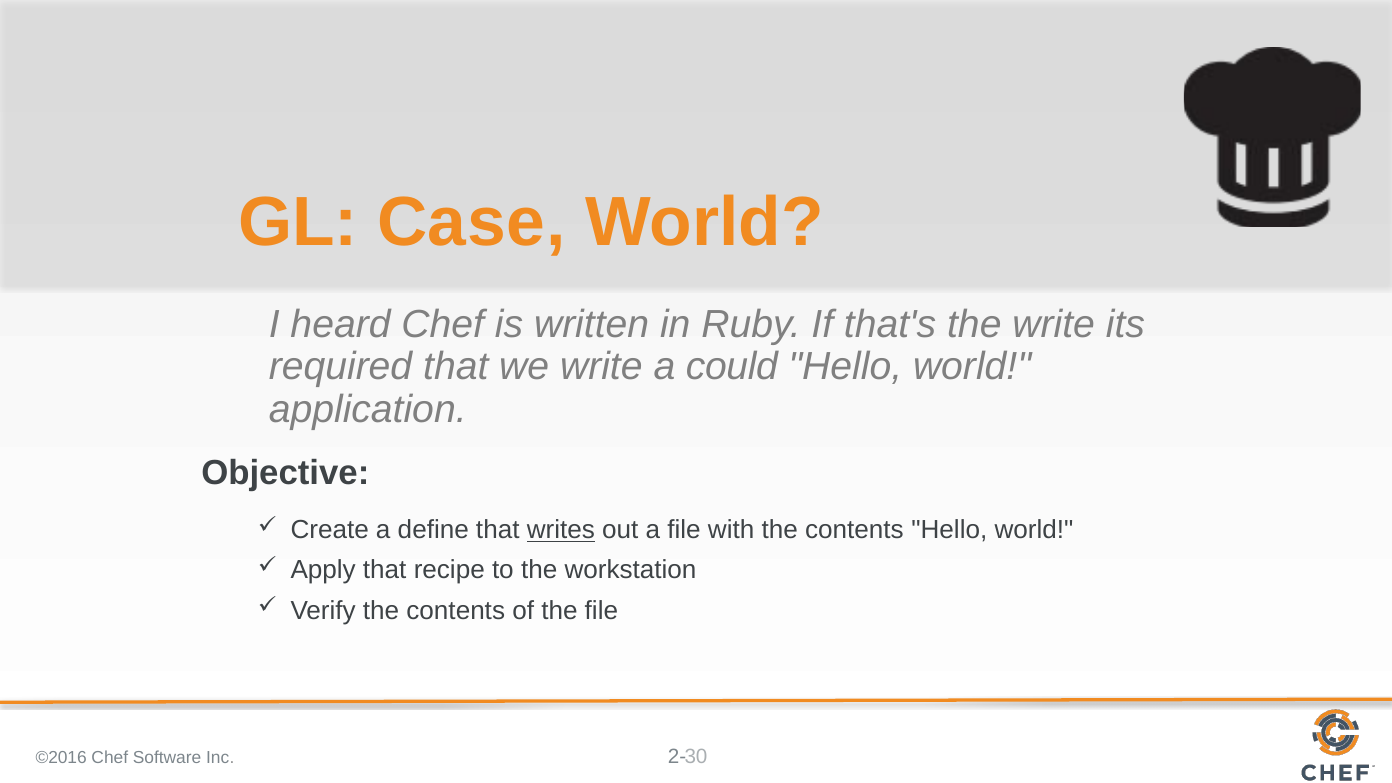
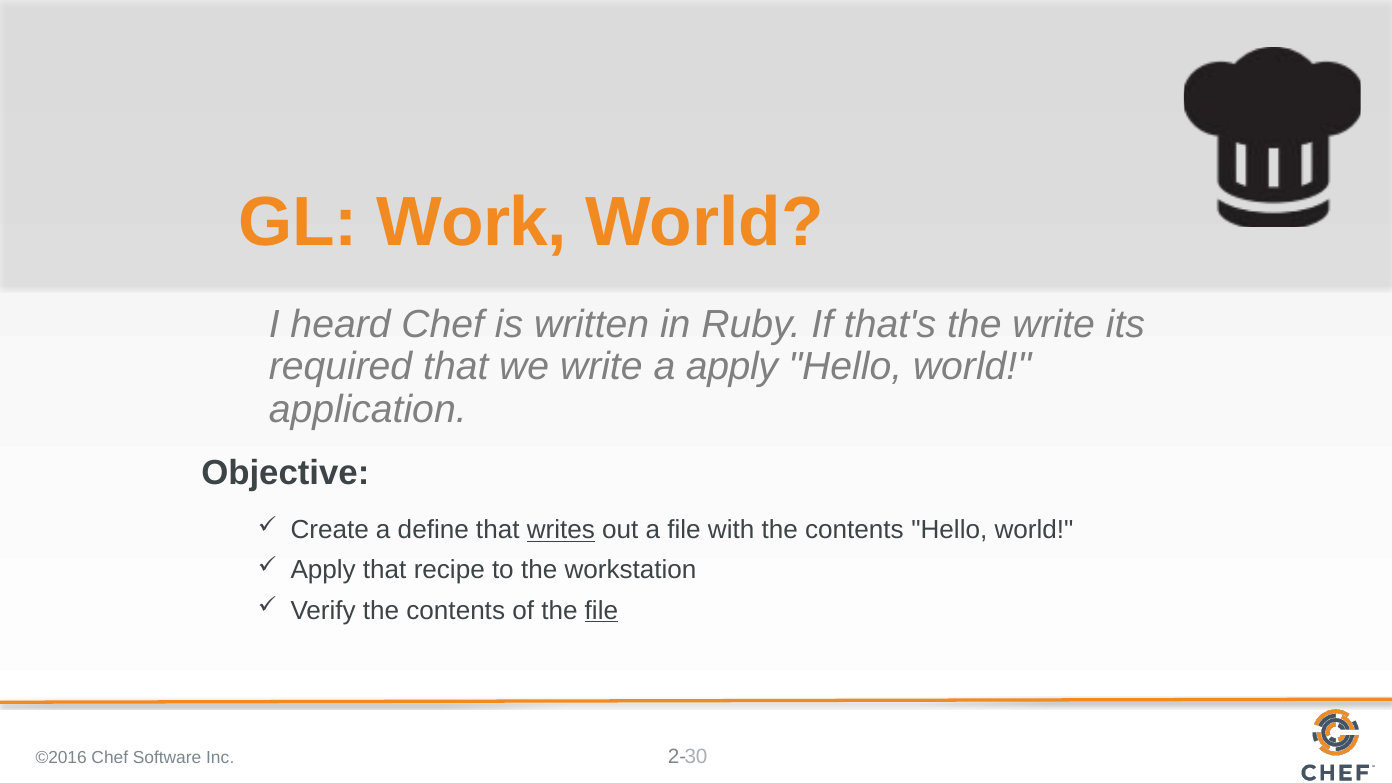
Case: Case -> Work (472, 222)
a could: could -> apply (732, 367)
file underline: none -> present (601, 610)
